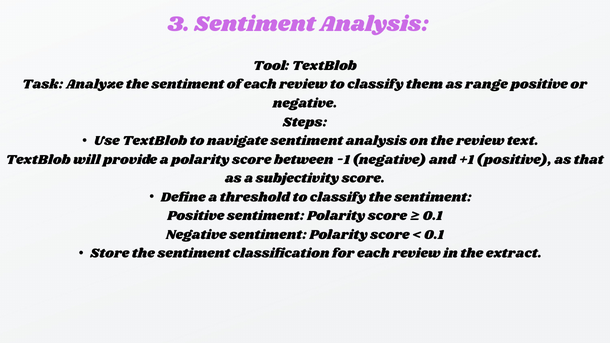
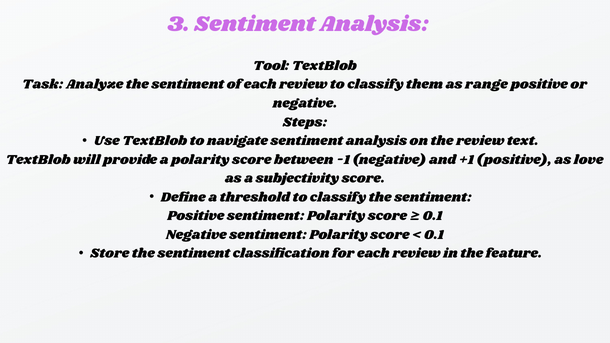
that: that -> love (589, 160)
extract: extract -> feature (514, 254)
